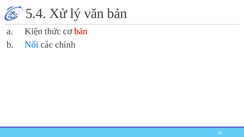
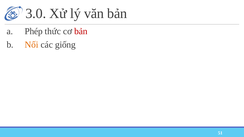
5.4: 5.4 -> 3.0 (36, 13)
Kiện: Kiện -> Phép (34, 31)
Nối colour: blue -> orange (32, 45)
chính: chính -> giống (65, 45)
